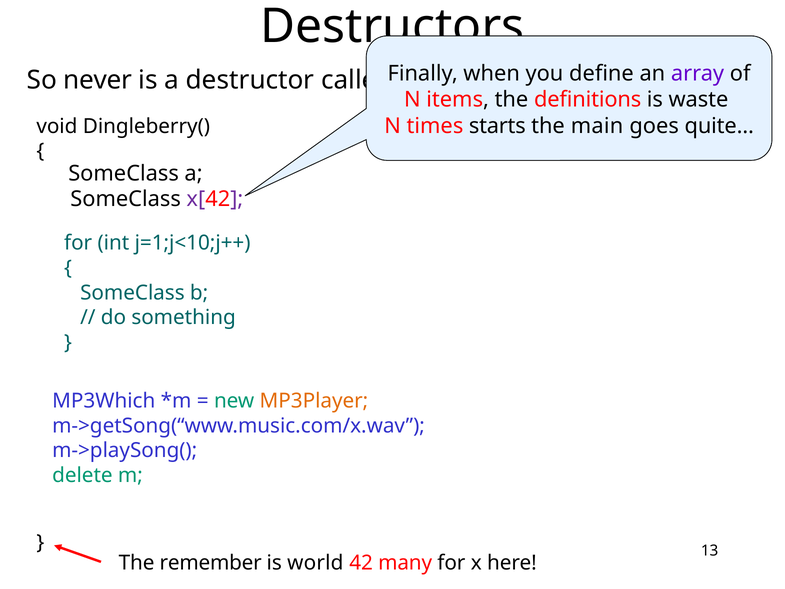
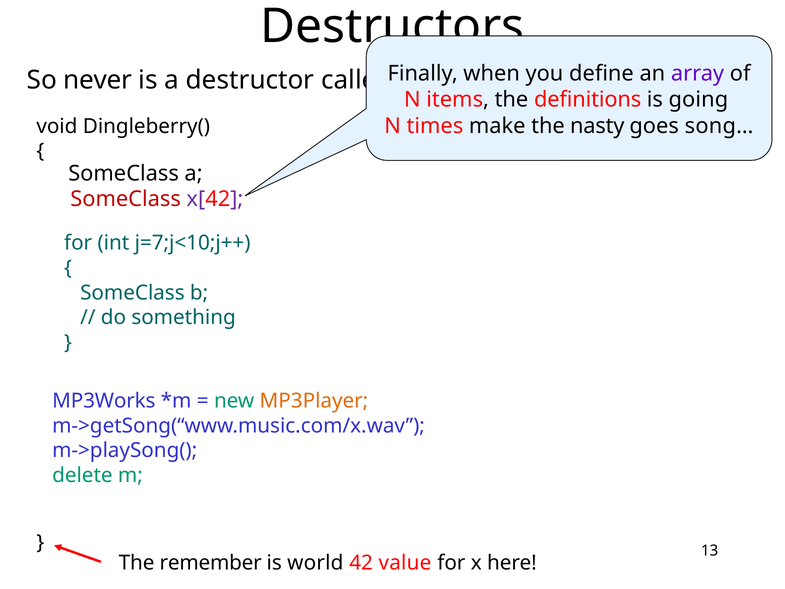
waste: waste -> going (698, 100)
starts: starts -> make (497, 126)
main: main -> nasty (597, 126)
quite…: quite… -> song… (719, 126)
SomeClass colour: black -> red (126, 199)
j=1;j<10;j++: j=1;j<10;j++ -> j=7;j<10;j++ (193, 243)
MP3Which: MP3Which -> MP3Works (104, 401)
many: many -> value (405, 563)
